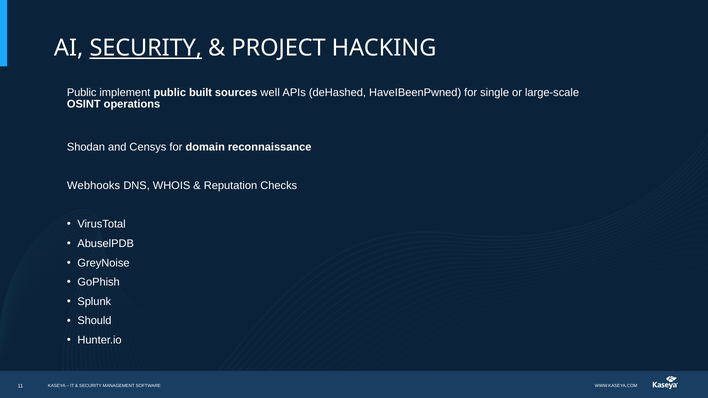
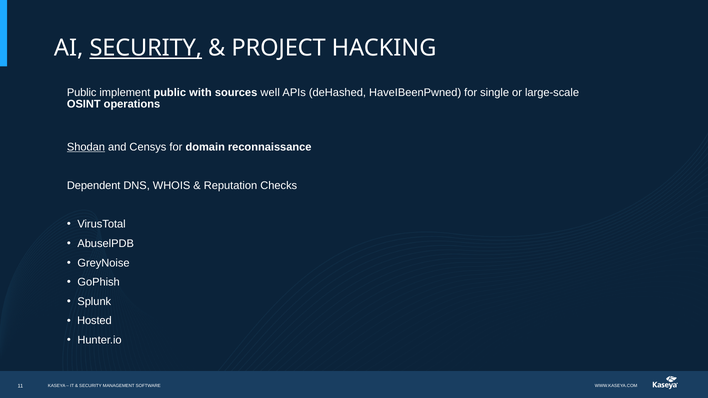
built: built -> with (200, 92)
Shodan underline: none -> present (86, 147)
Webhooks: Webhooks -> Dependent (94, 186)
Should: Should -> Hosted (94, 321)
